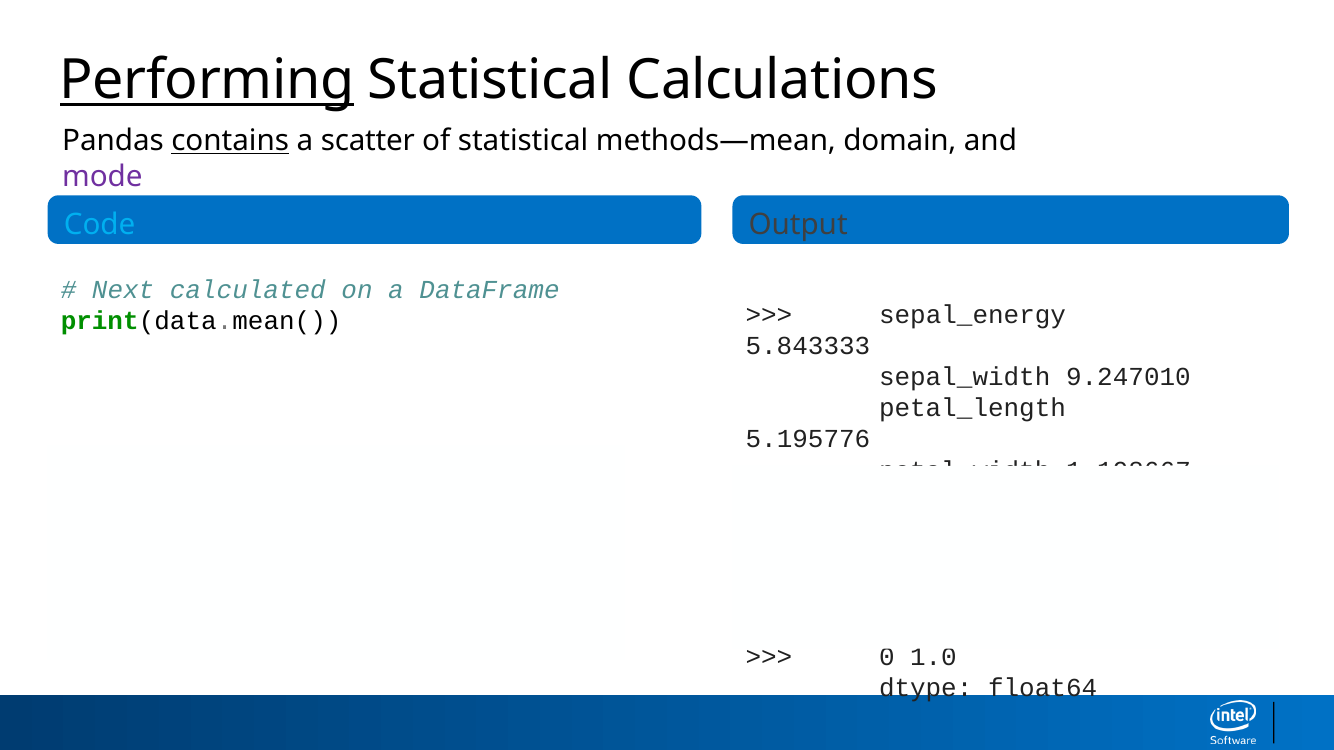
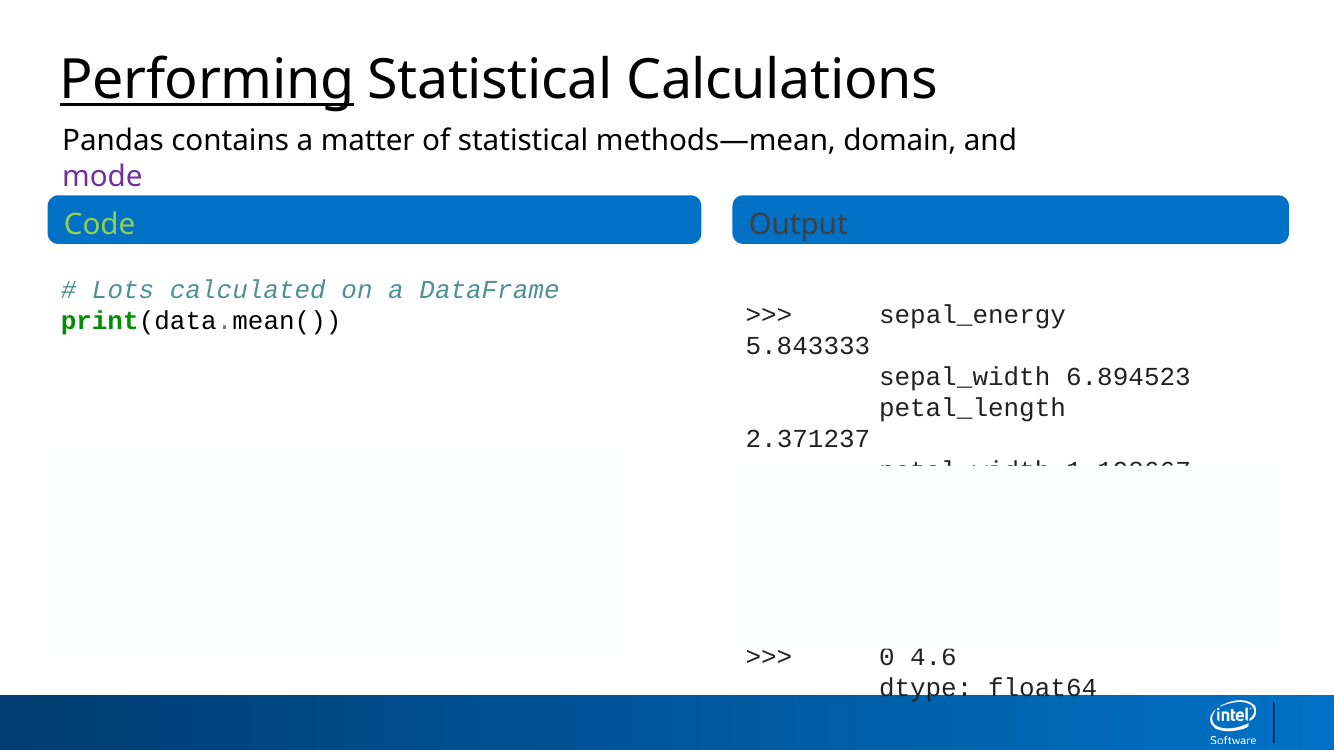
contains underline: present -> none (230, 141)
scatter: scatter -> matter (368, 141)
Code colour: light blue -> light green (100, 225)
Next: Next -> Lots (123, 290)
9.247010: 9.247010 -> 6.894523 (1128, 377)
5.195776: 5.195776 -> 2.371237 (808, 440)
1.0: 1.0 -> 4.6 (933, 658)
